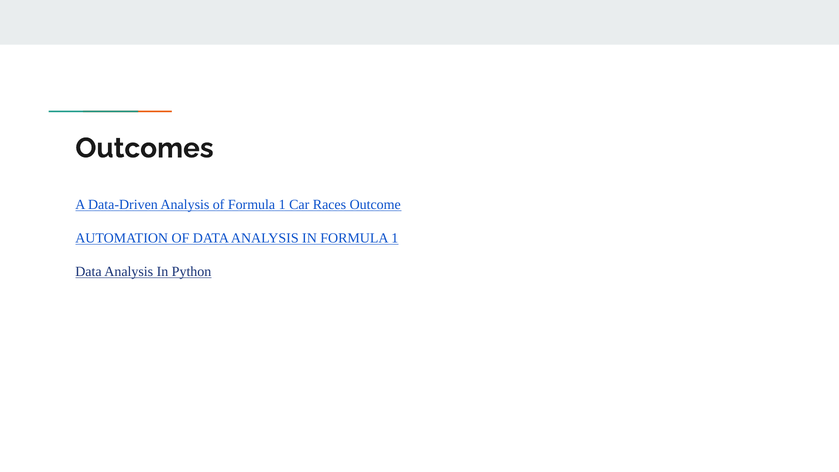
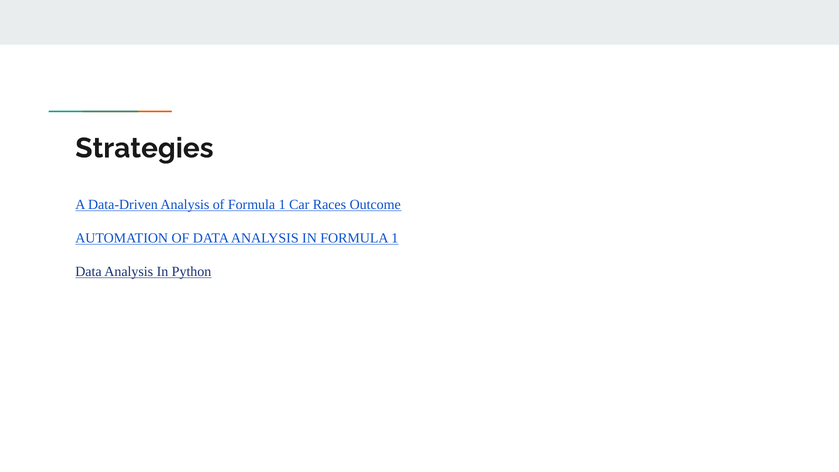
Outcomes: Outcomes -> Strategies (144, 148)
